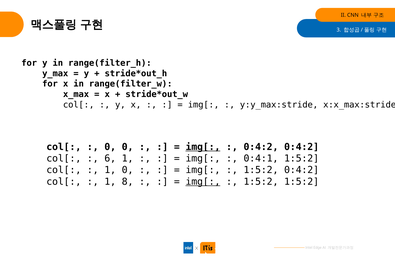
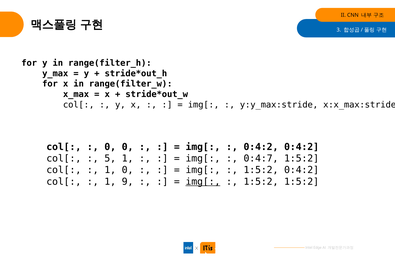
img[ underline: present -> none (203, 147)
6: 6 -> 5 (110, 158)
0:4:1: 0:4:1 -> 0:4:7 (261, 158)
8: 8 -> 9 (128, 181)
